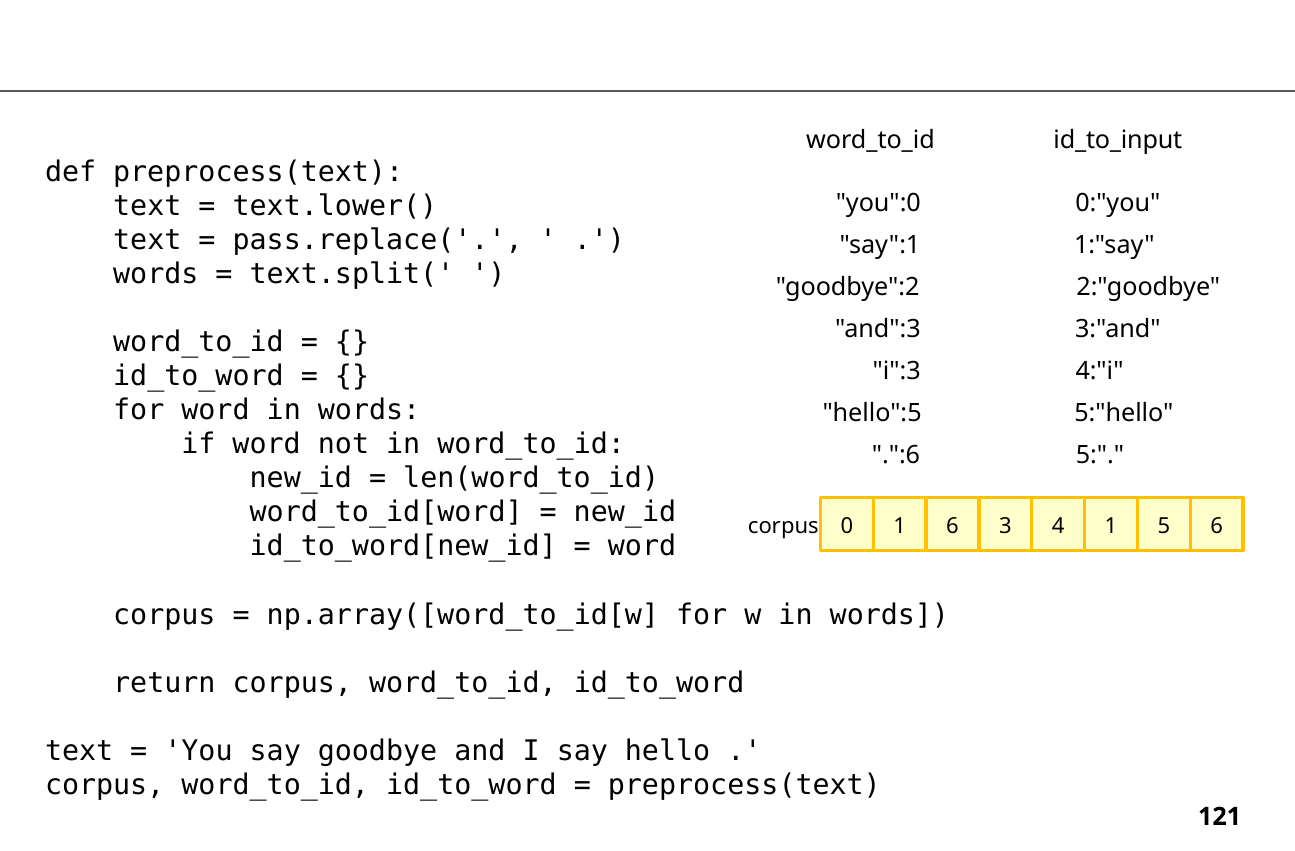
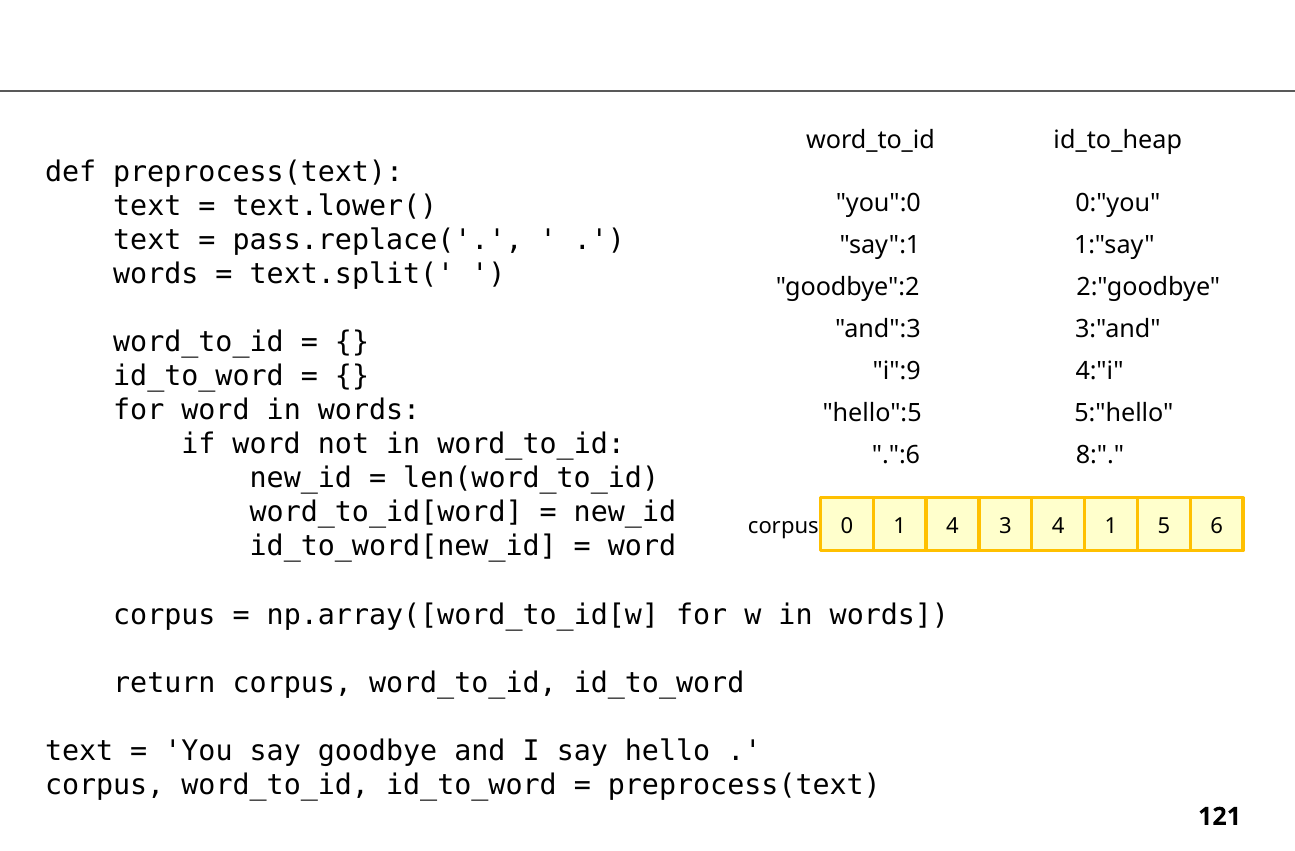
id_to_input: id_to_input -> id_to_heap (1118, 140)
i":3: i":3 -> i":9 (897, 371)
5: 5 -> 8 (1100, 455)
1 6: 6 -> 4 (953, 526)
